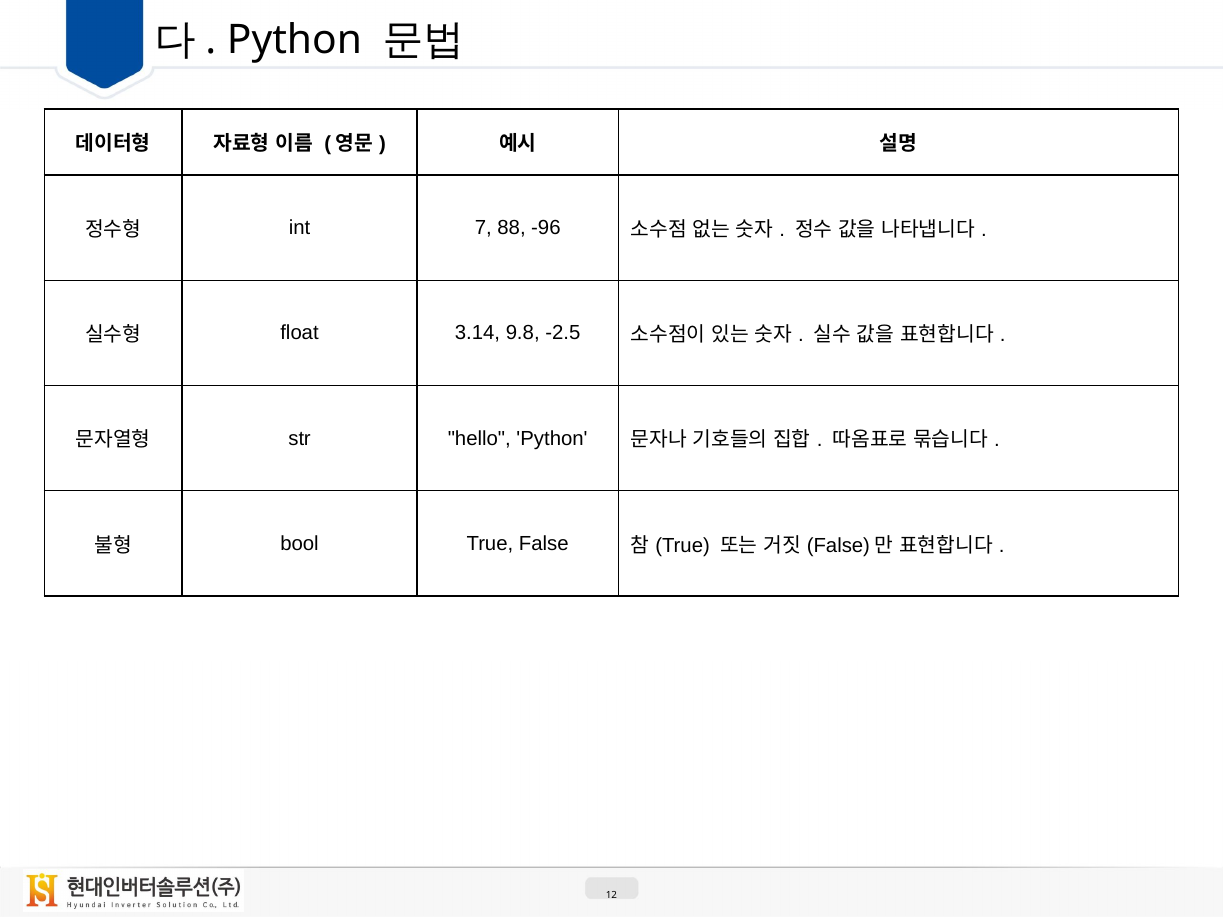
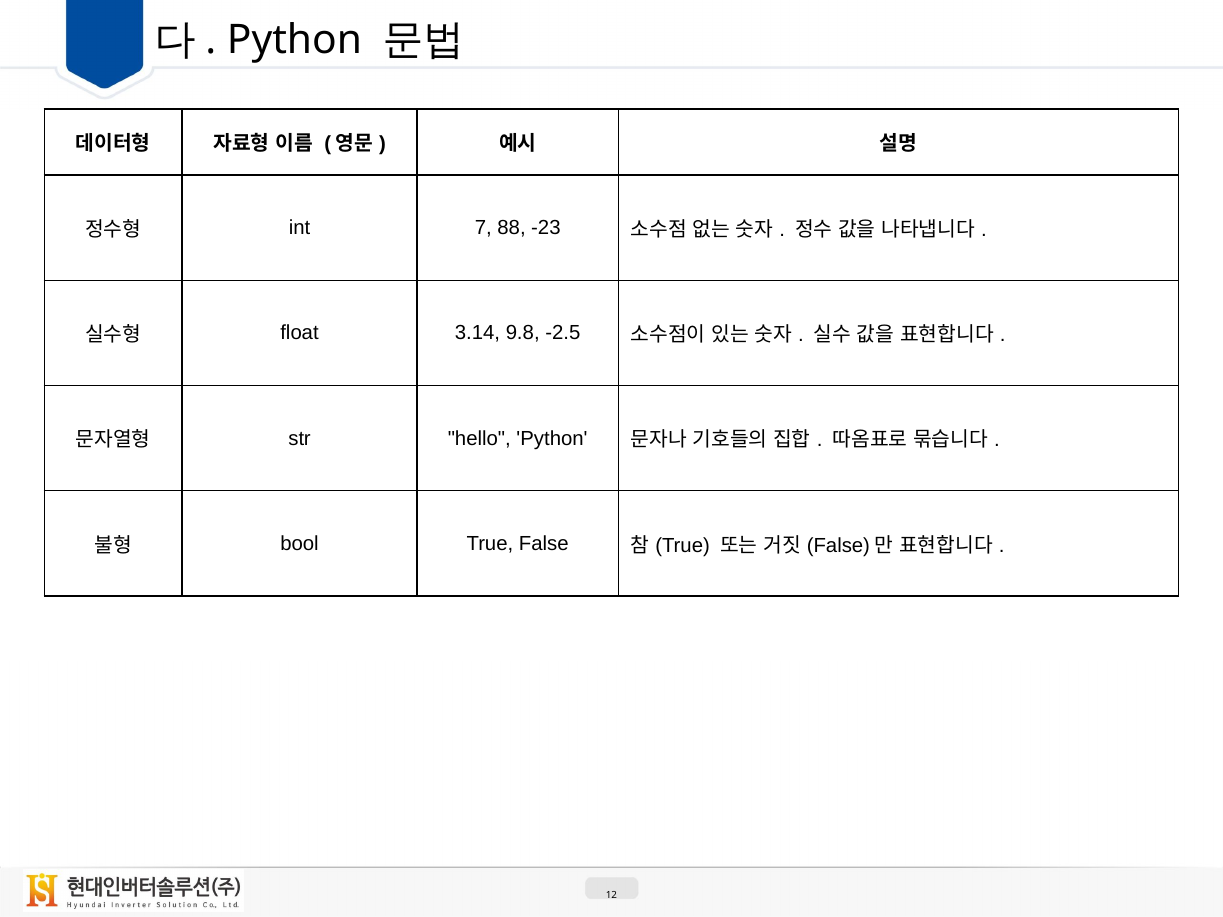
-96: -96 -> -23 (546, 228)
